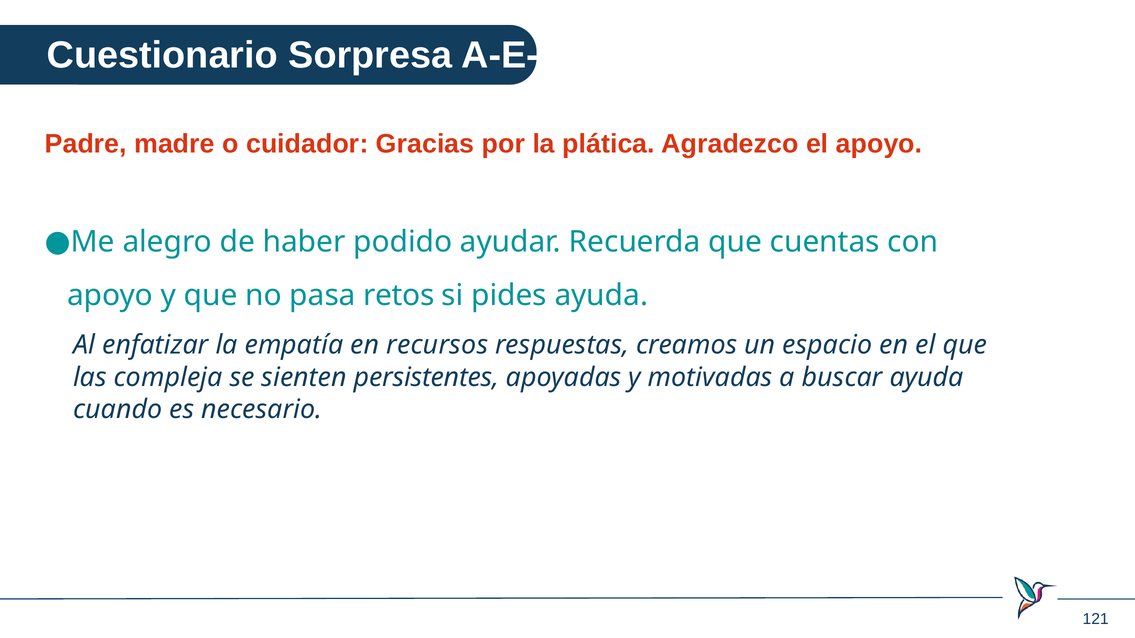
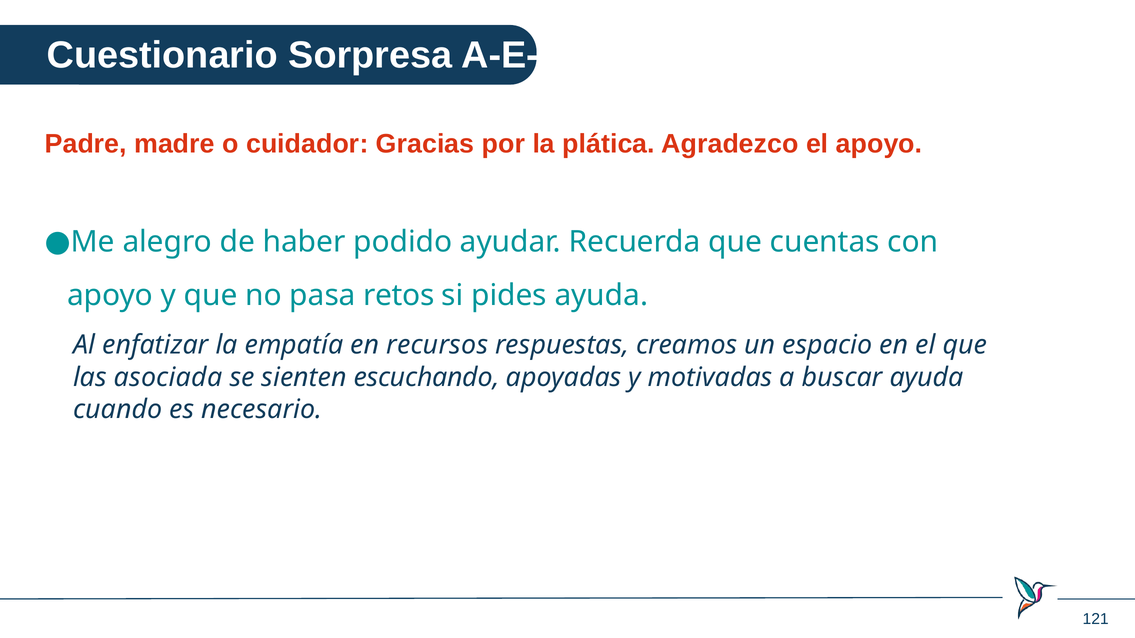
compleja: compleja -> asociada (168, 377)
persistentes: persistentes -> escuchando (427, 377)
